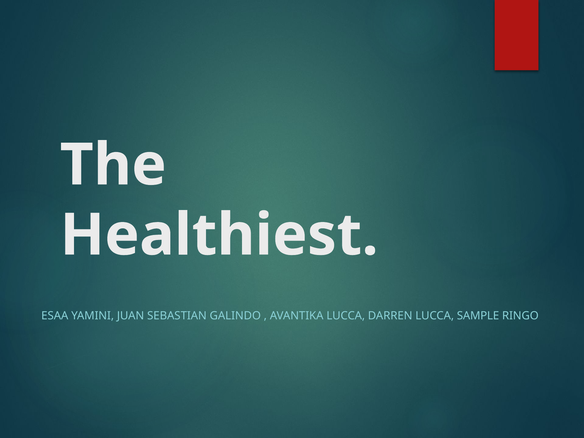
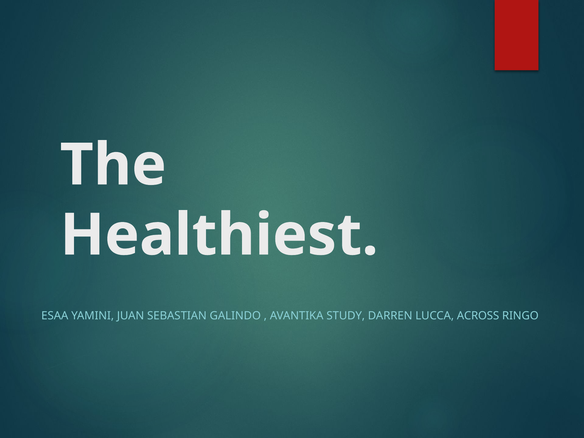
AVANTIKA LUCCA: LUCCA -> STUDY (346, 316)
SAMPLE: SAMPLE -> ACROSS (478, 316)
